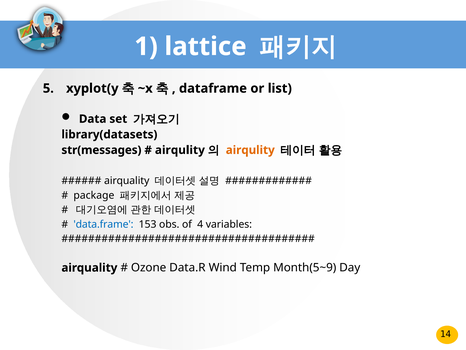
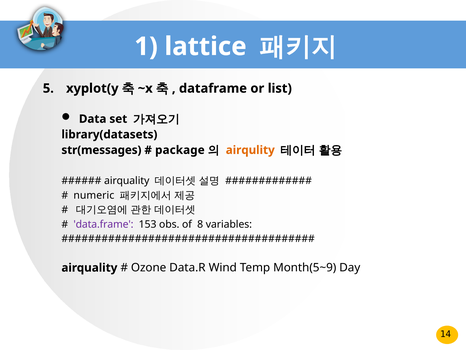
airqulity: airqulity -> package (180, 150)
package: package -> numeric (94, 195)
data.frame colour: blue -> purple (103, 224)
4: 4 -> 8 (200, 224)
